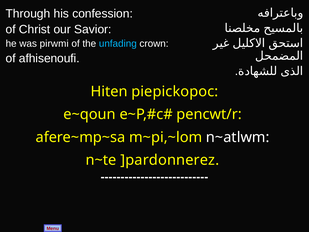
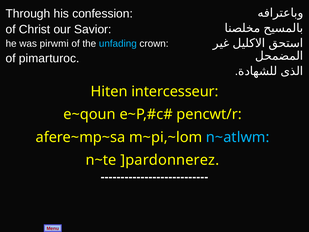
afhisenoufi: afhisenoufi -> pimarturoc (49, 58)
piepickopoc: piepickopoc -> intercesseur (175, 91)
n~atlwm colour: white -> light blue (238, 137)
